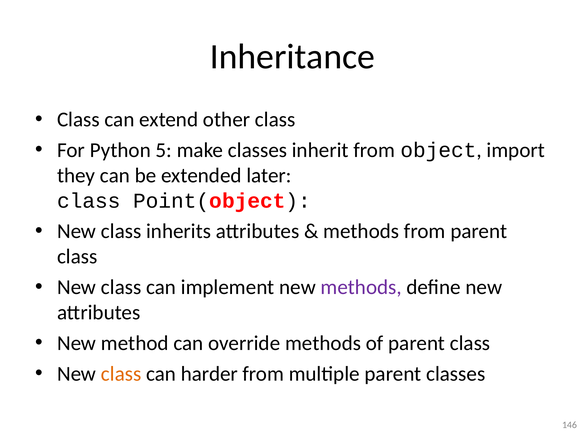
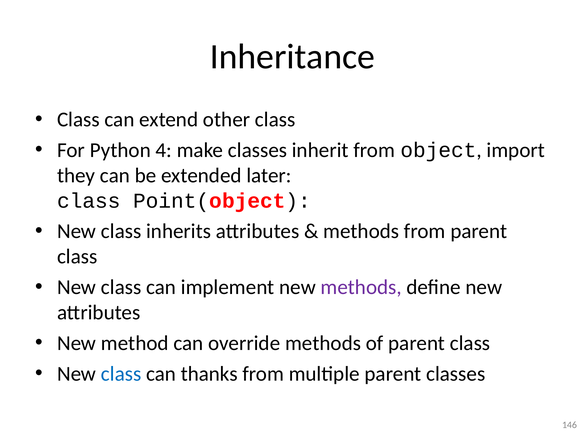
5: 5 -> 4 (164, 150)
class colour: orange -> blue (121, 373)
harder: harder -> thanks (209, 373)
